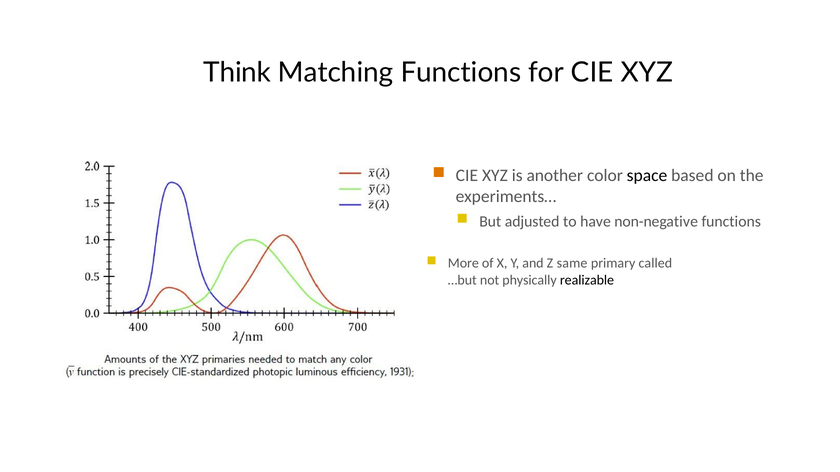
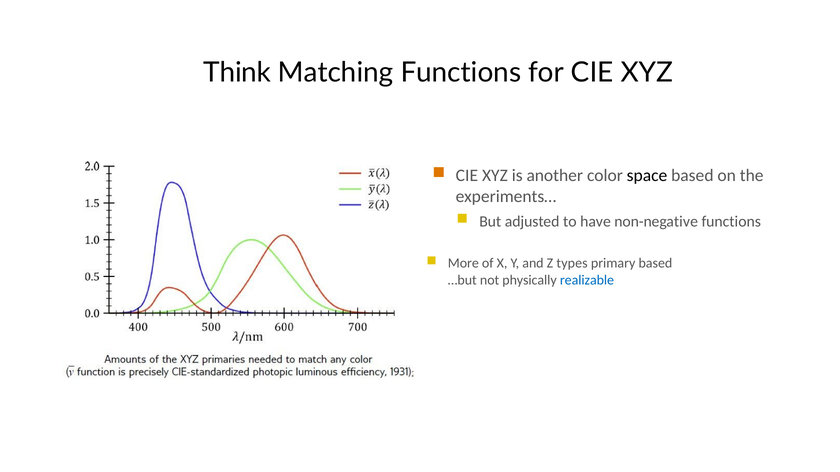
same: same -> types (572, 264)
primary called: called -> based (655, 264)
realizable colour: black -> blue (587, 280)
